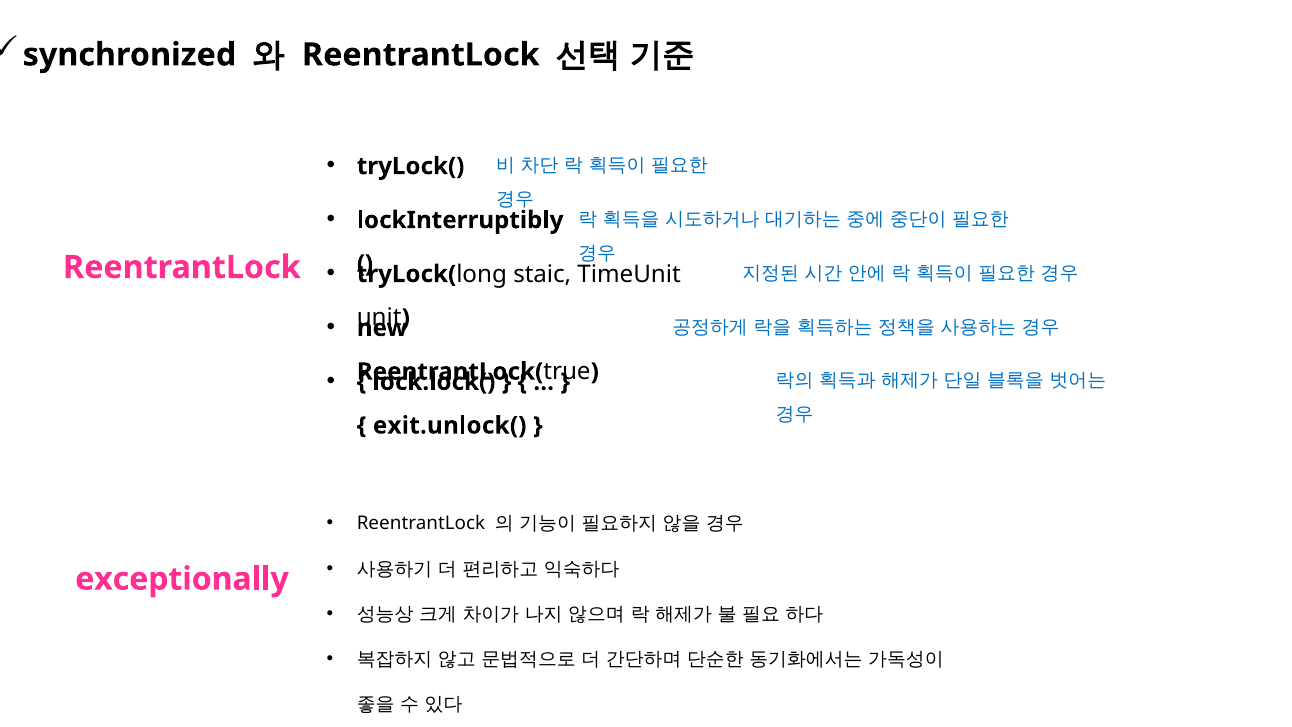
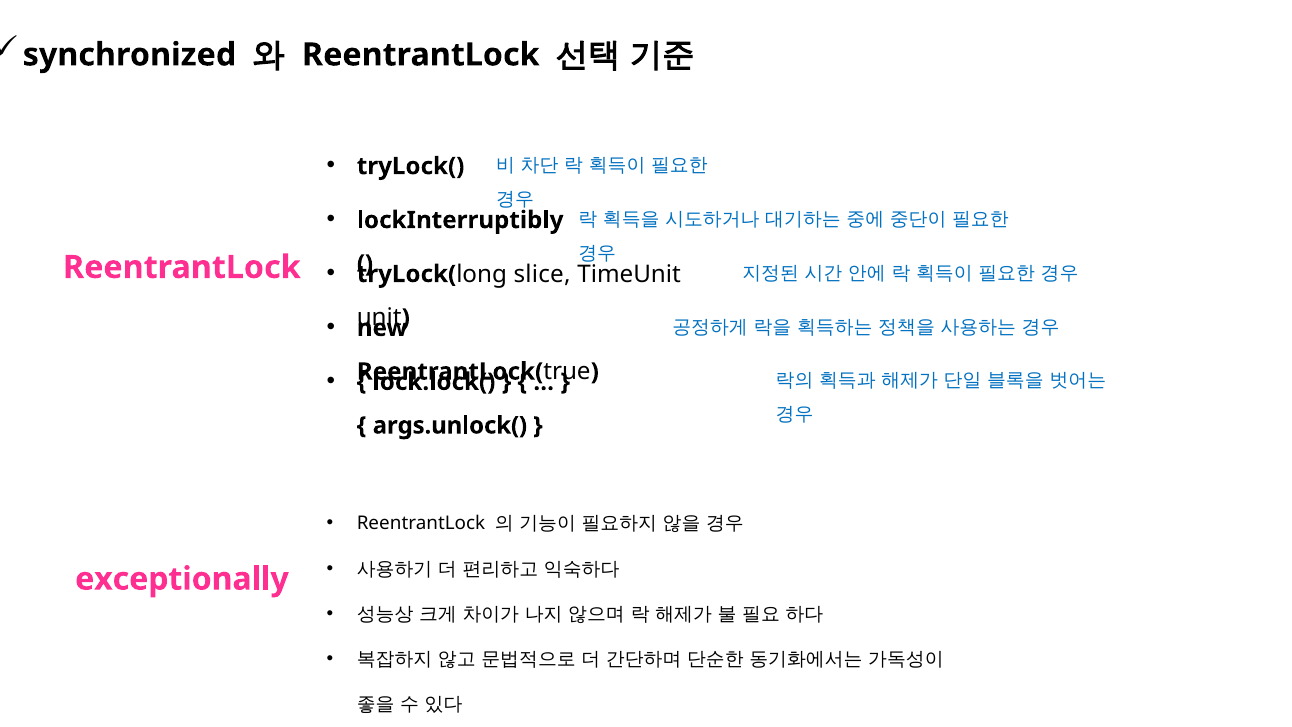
staic: staic -> slice (542, 274)
exit.unlock(: exit.unlock( -> args.unlock( (450, 425)
